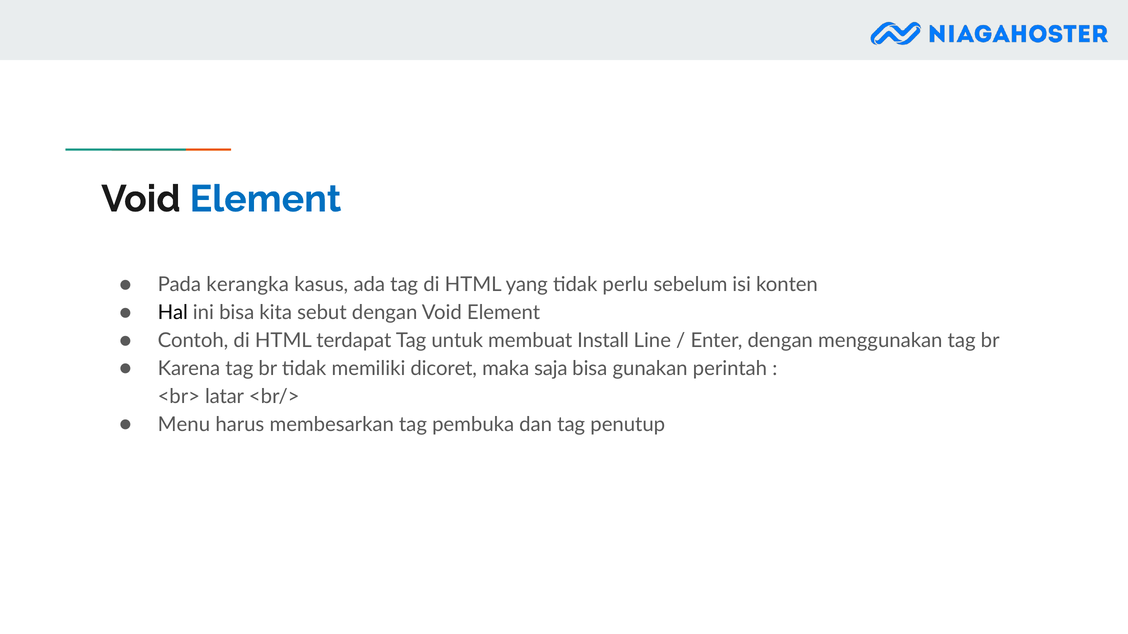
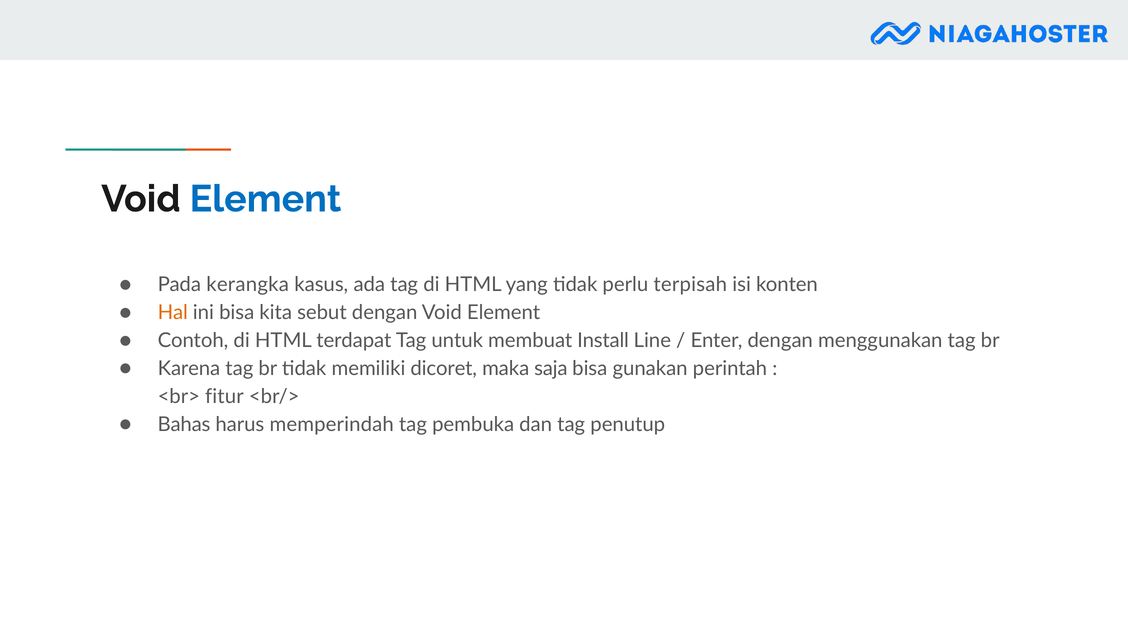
sebelum: sebelum -> terpisah (690, 285)
Hal colour: black -> orange (173, 313)
latar: latar -> fitur (224, 397)
Menu: Menu -> Bahas (184, 425)
membesarkan: membesarkan -> memperindah (332, 425)
